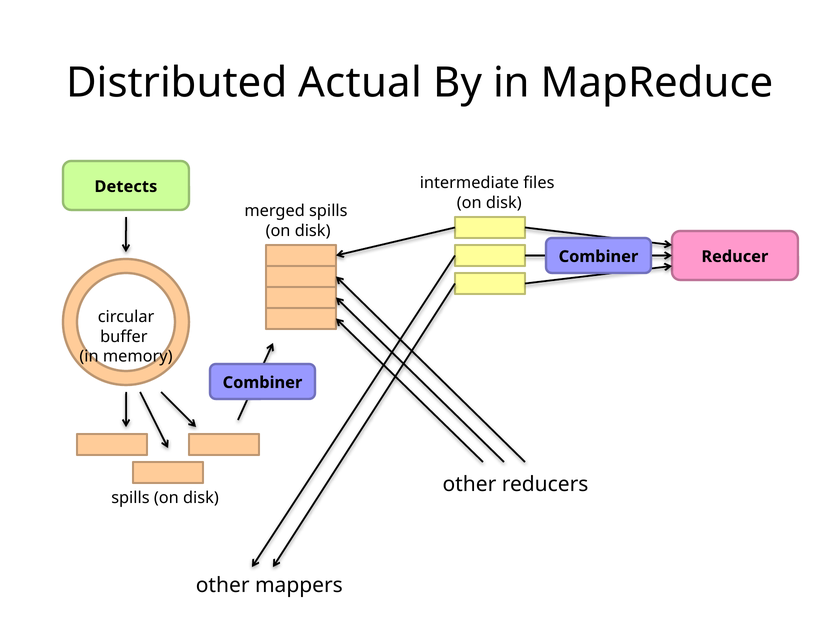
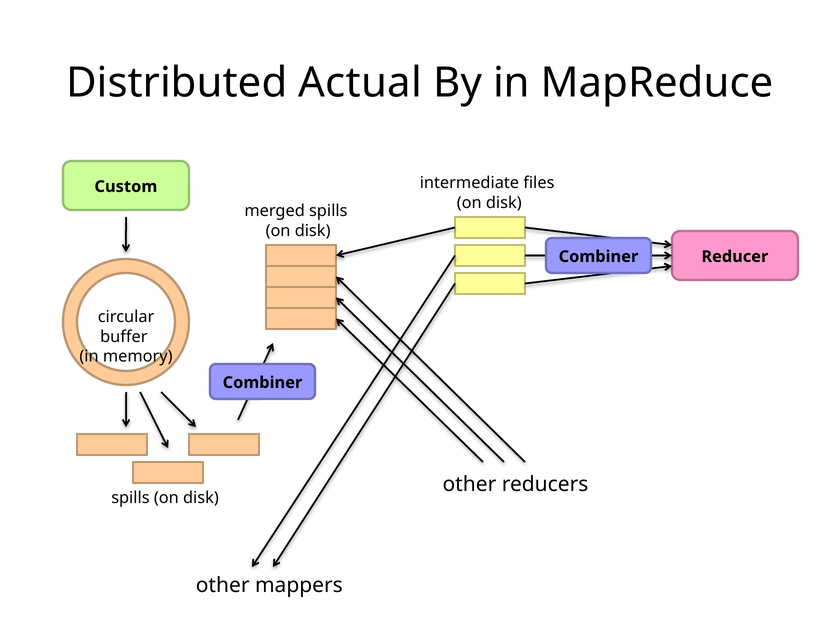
Detects: Detects -> Custom (126, 187)
